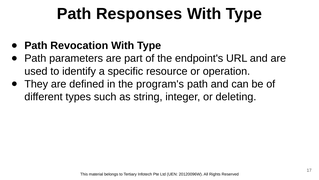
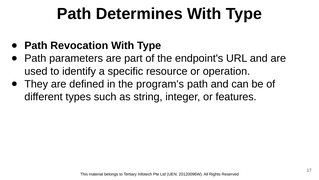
Responses: Responses -> Determines (139, 14)
deleting: deleting -> features (236, 97)
